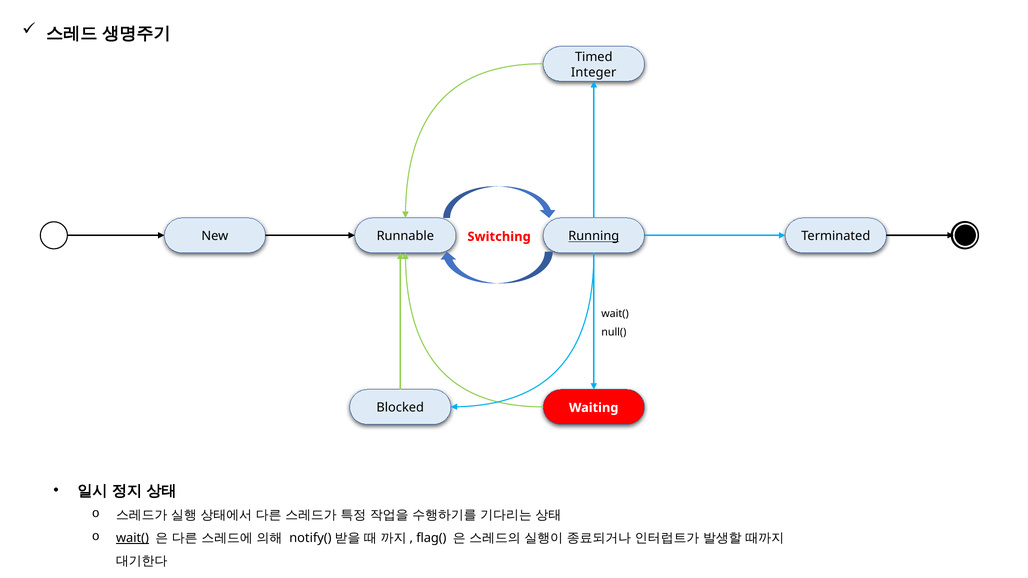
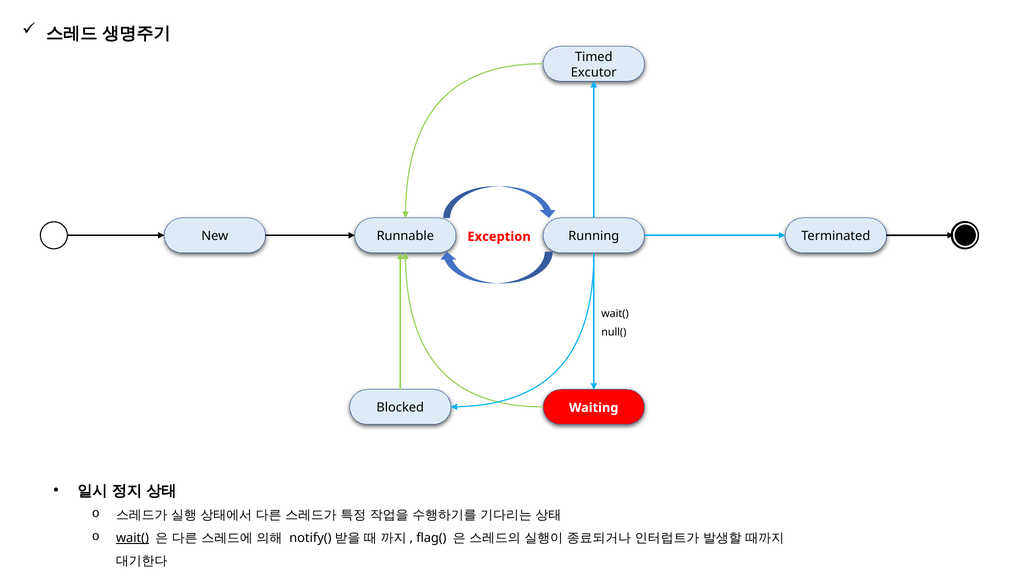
Integer: Integer -> Excutor (594, 72)
Running underline: present -> none (594, 236)
Switching: Switching -> Exception (499, 237)
